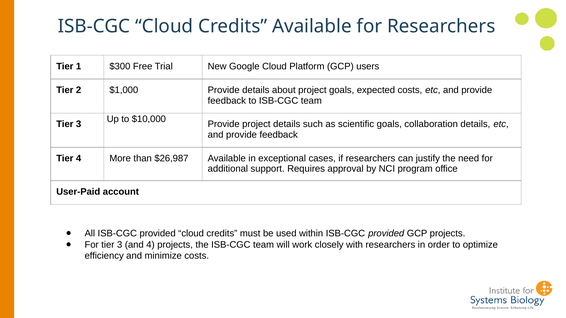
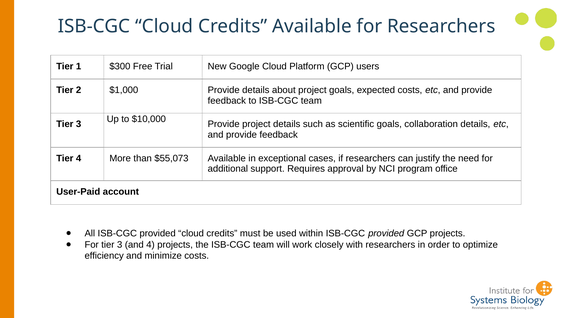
$26,987: $26,987 -> $55,073 (171, 159)
